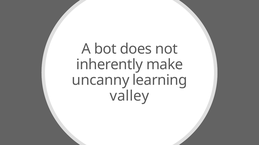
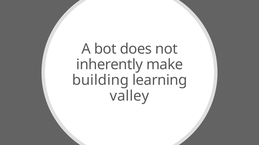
uncanny: uncanny -> building (100, 81)
